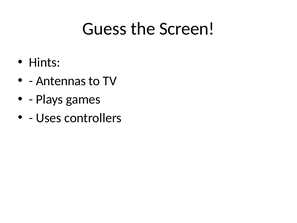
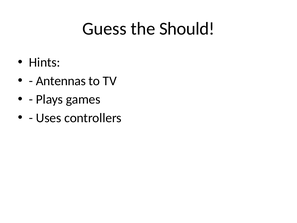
Screen: Screen -> Should (187, 29)
